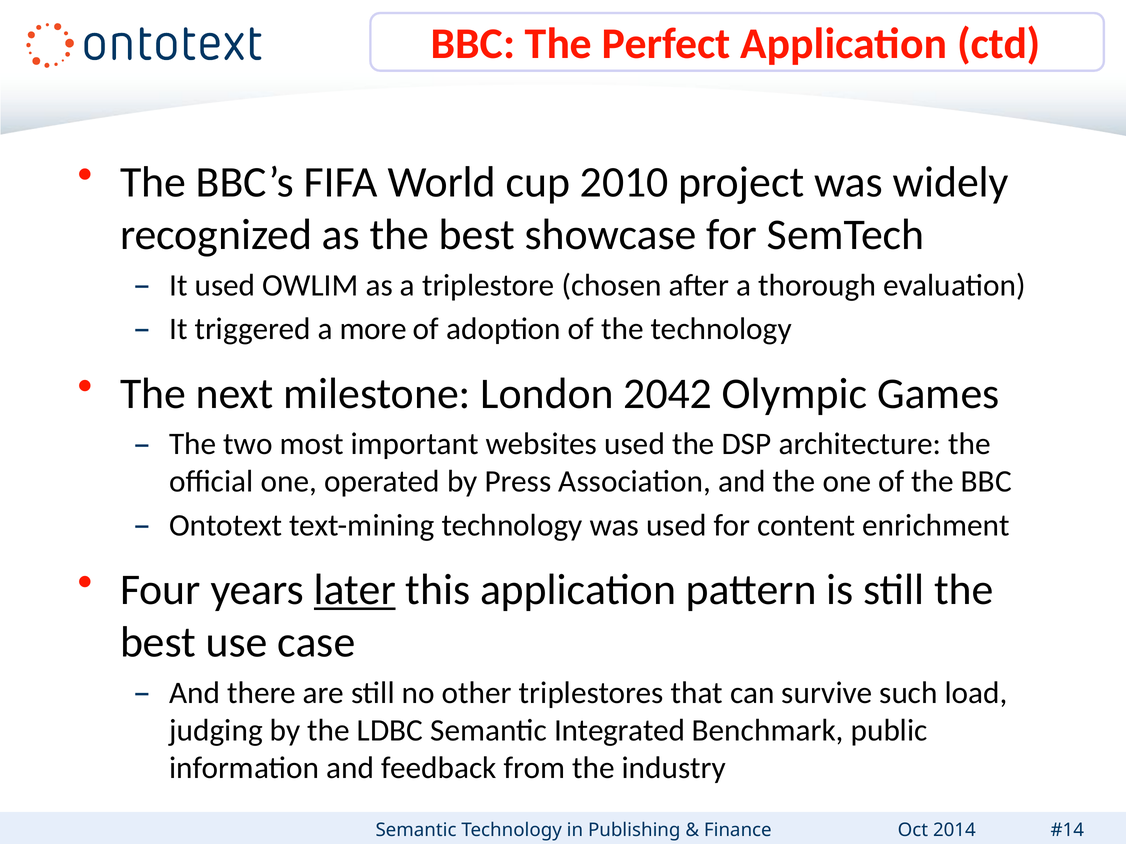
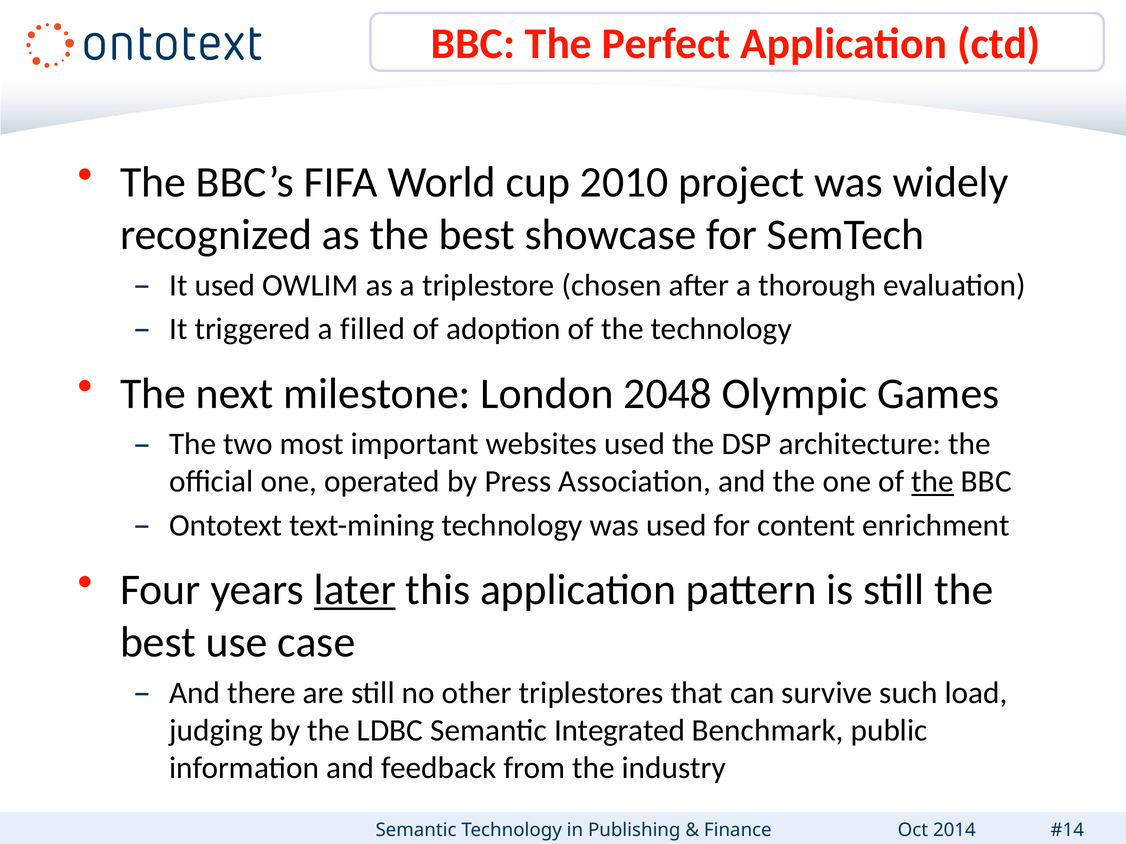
more: more -> filled (373, 329)
2042: 2042 -> 2048 (668, 394)
the underline: none -> present (933, 482)
